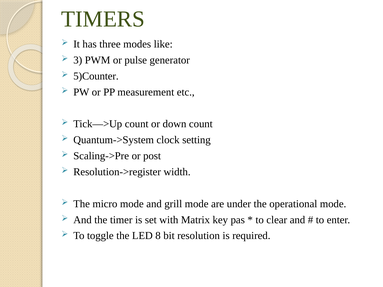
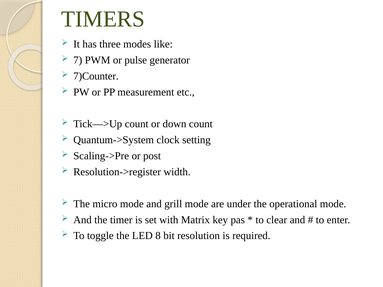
3: 3 -> 7 (78, 60)
5)Counter: 5)Counter -> 7)Counter (96, 76)
